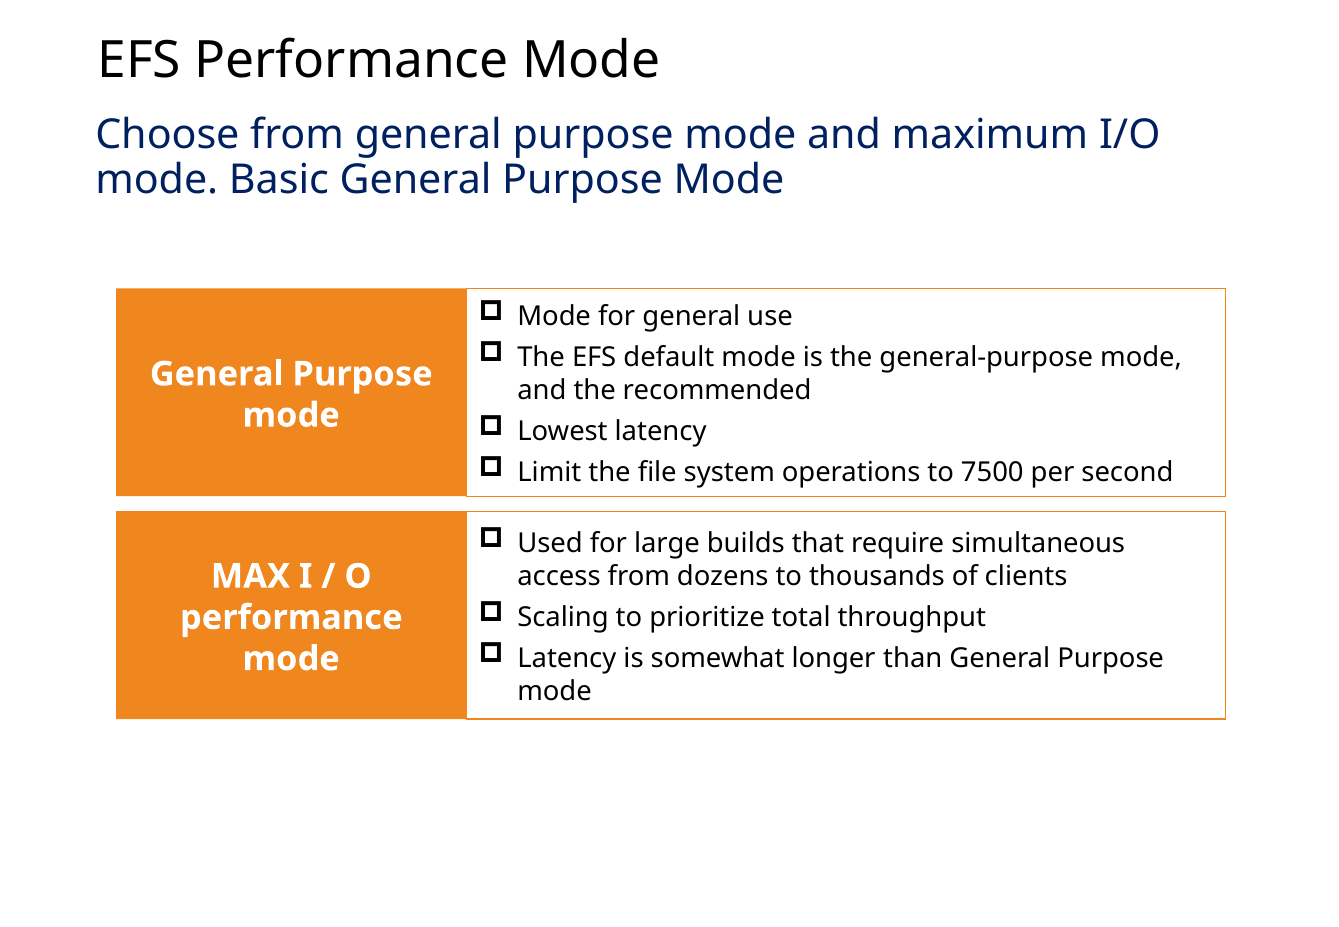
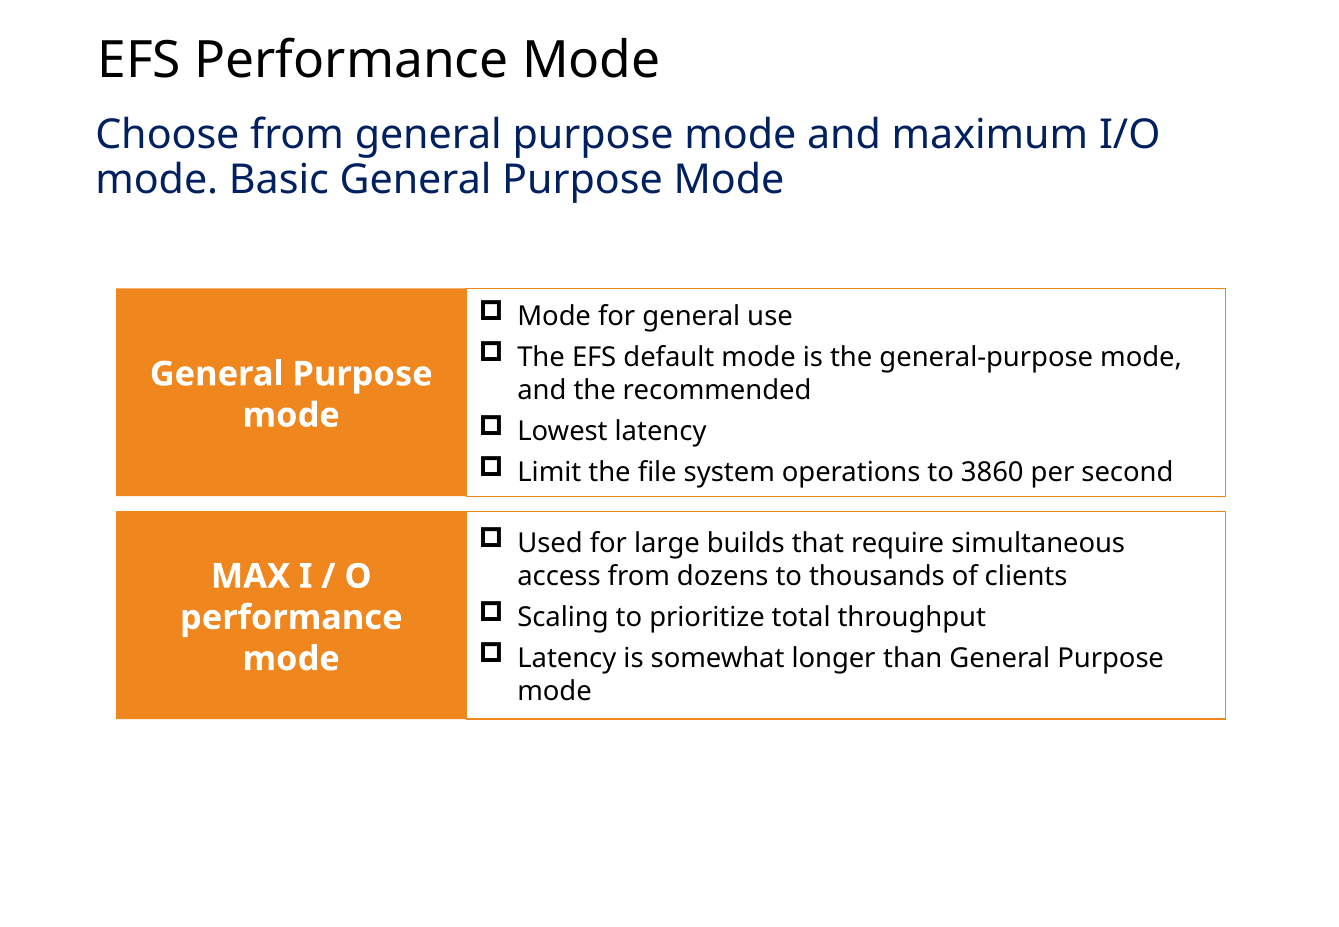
7500: 7500 -> 3860 (992, 472)
